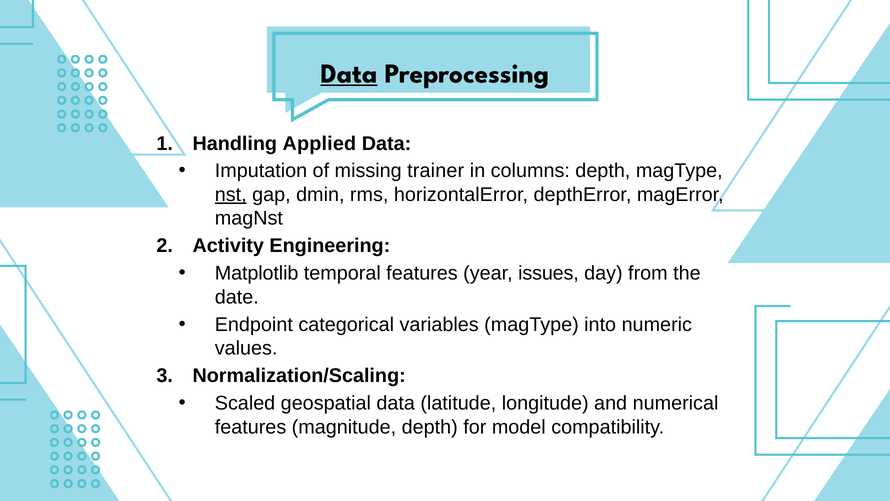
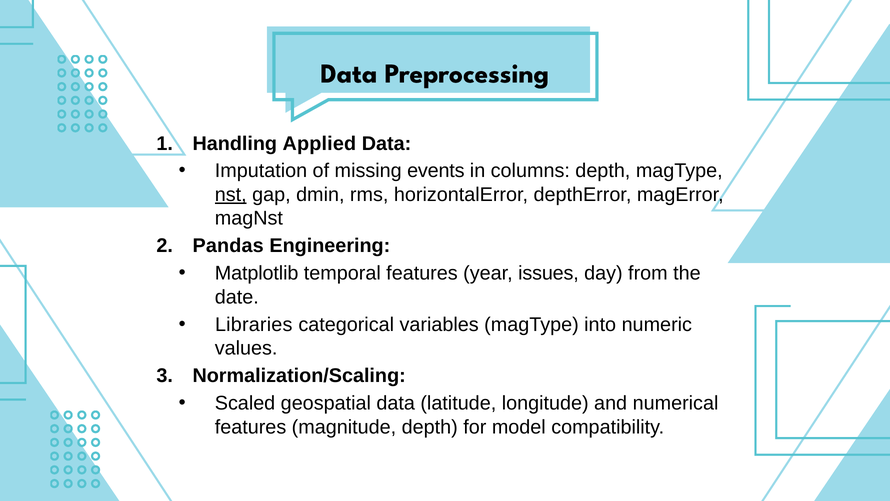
Data underline: present -> none (349, 74)
trainer: trainer -> events (436, 171)
Activity: Activity -> Pandas (228, 246)
Endpoint: Endpoint -> Libraries (254, 324)
